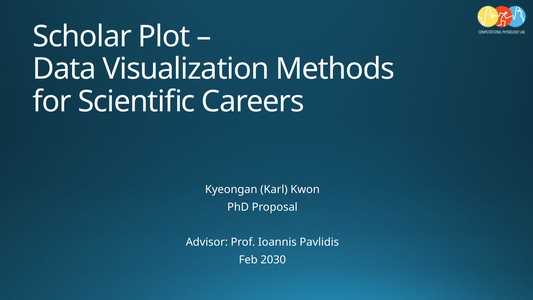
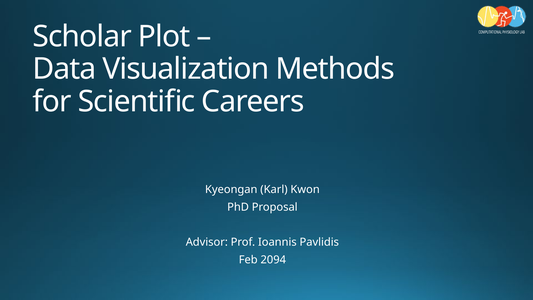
2030: 2030 -> 2094 (273, 260)
